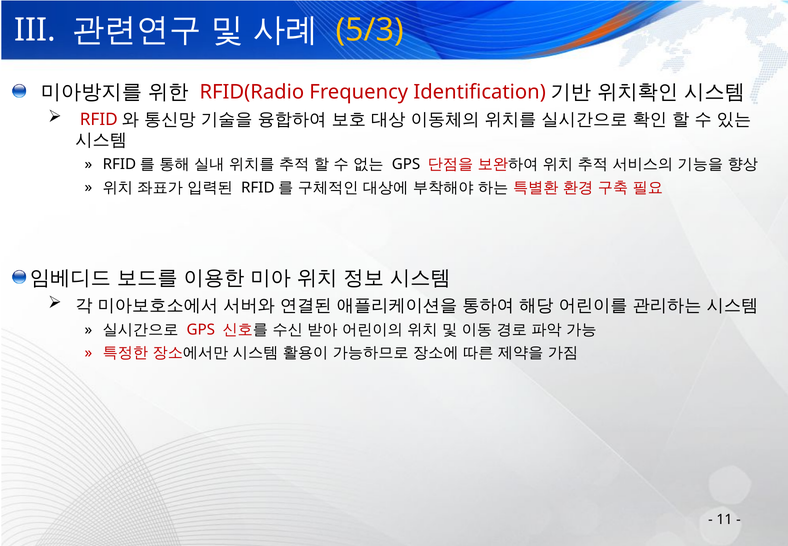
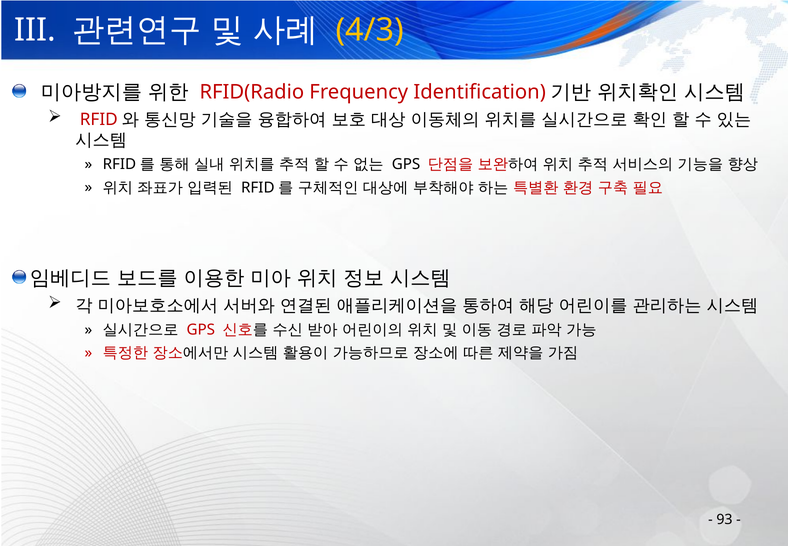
5/3: 5/3 -> 4/3 (370, 30)
11: 11 -> 93 (725, 519)
